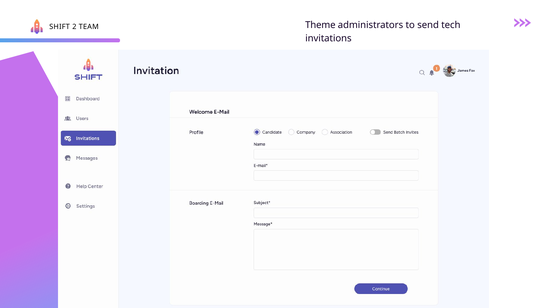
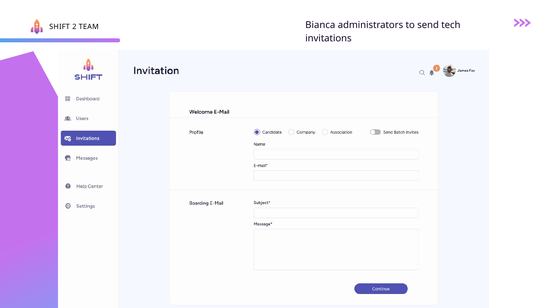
Theme: Theme -> Bianca (320, 25)
